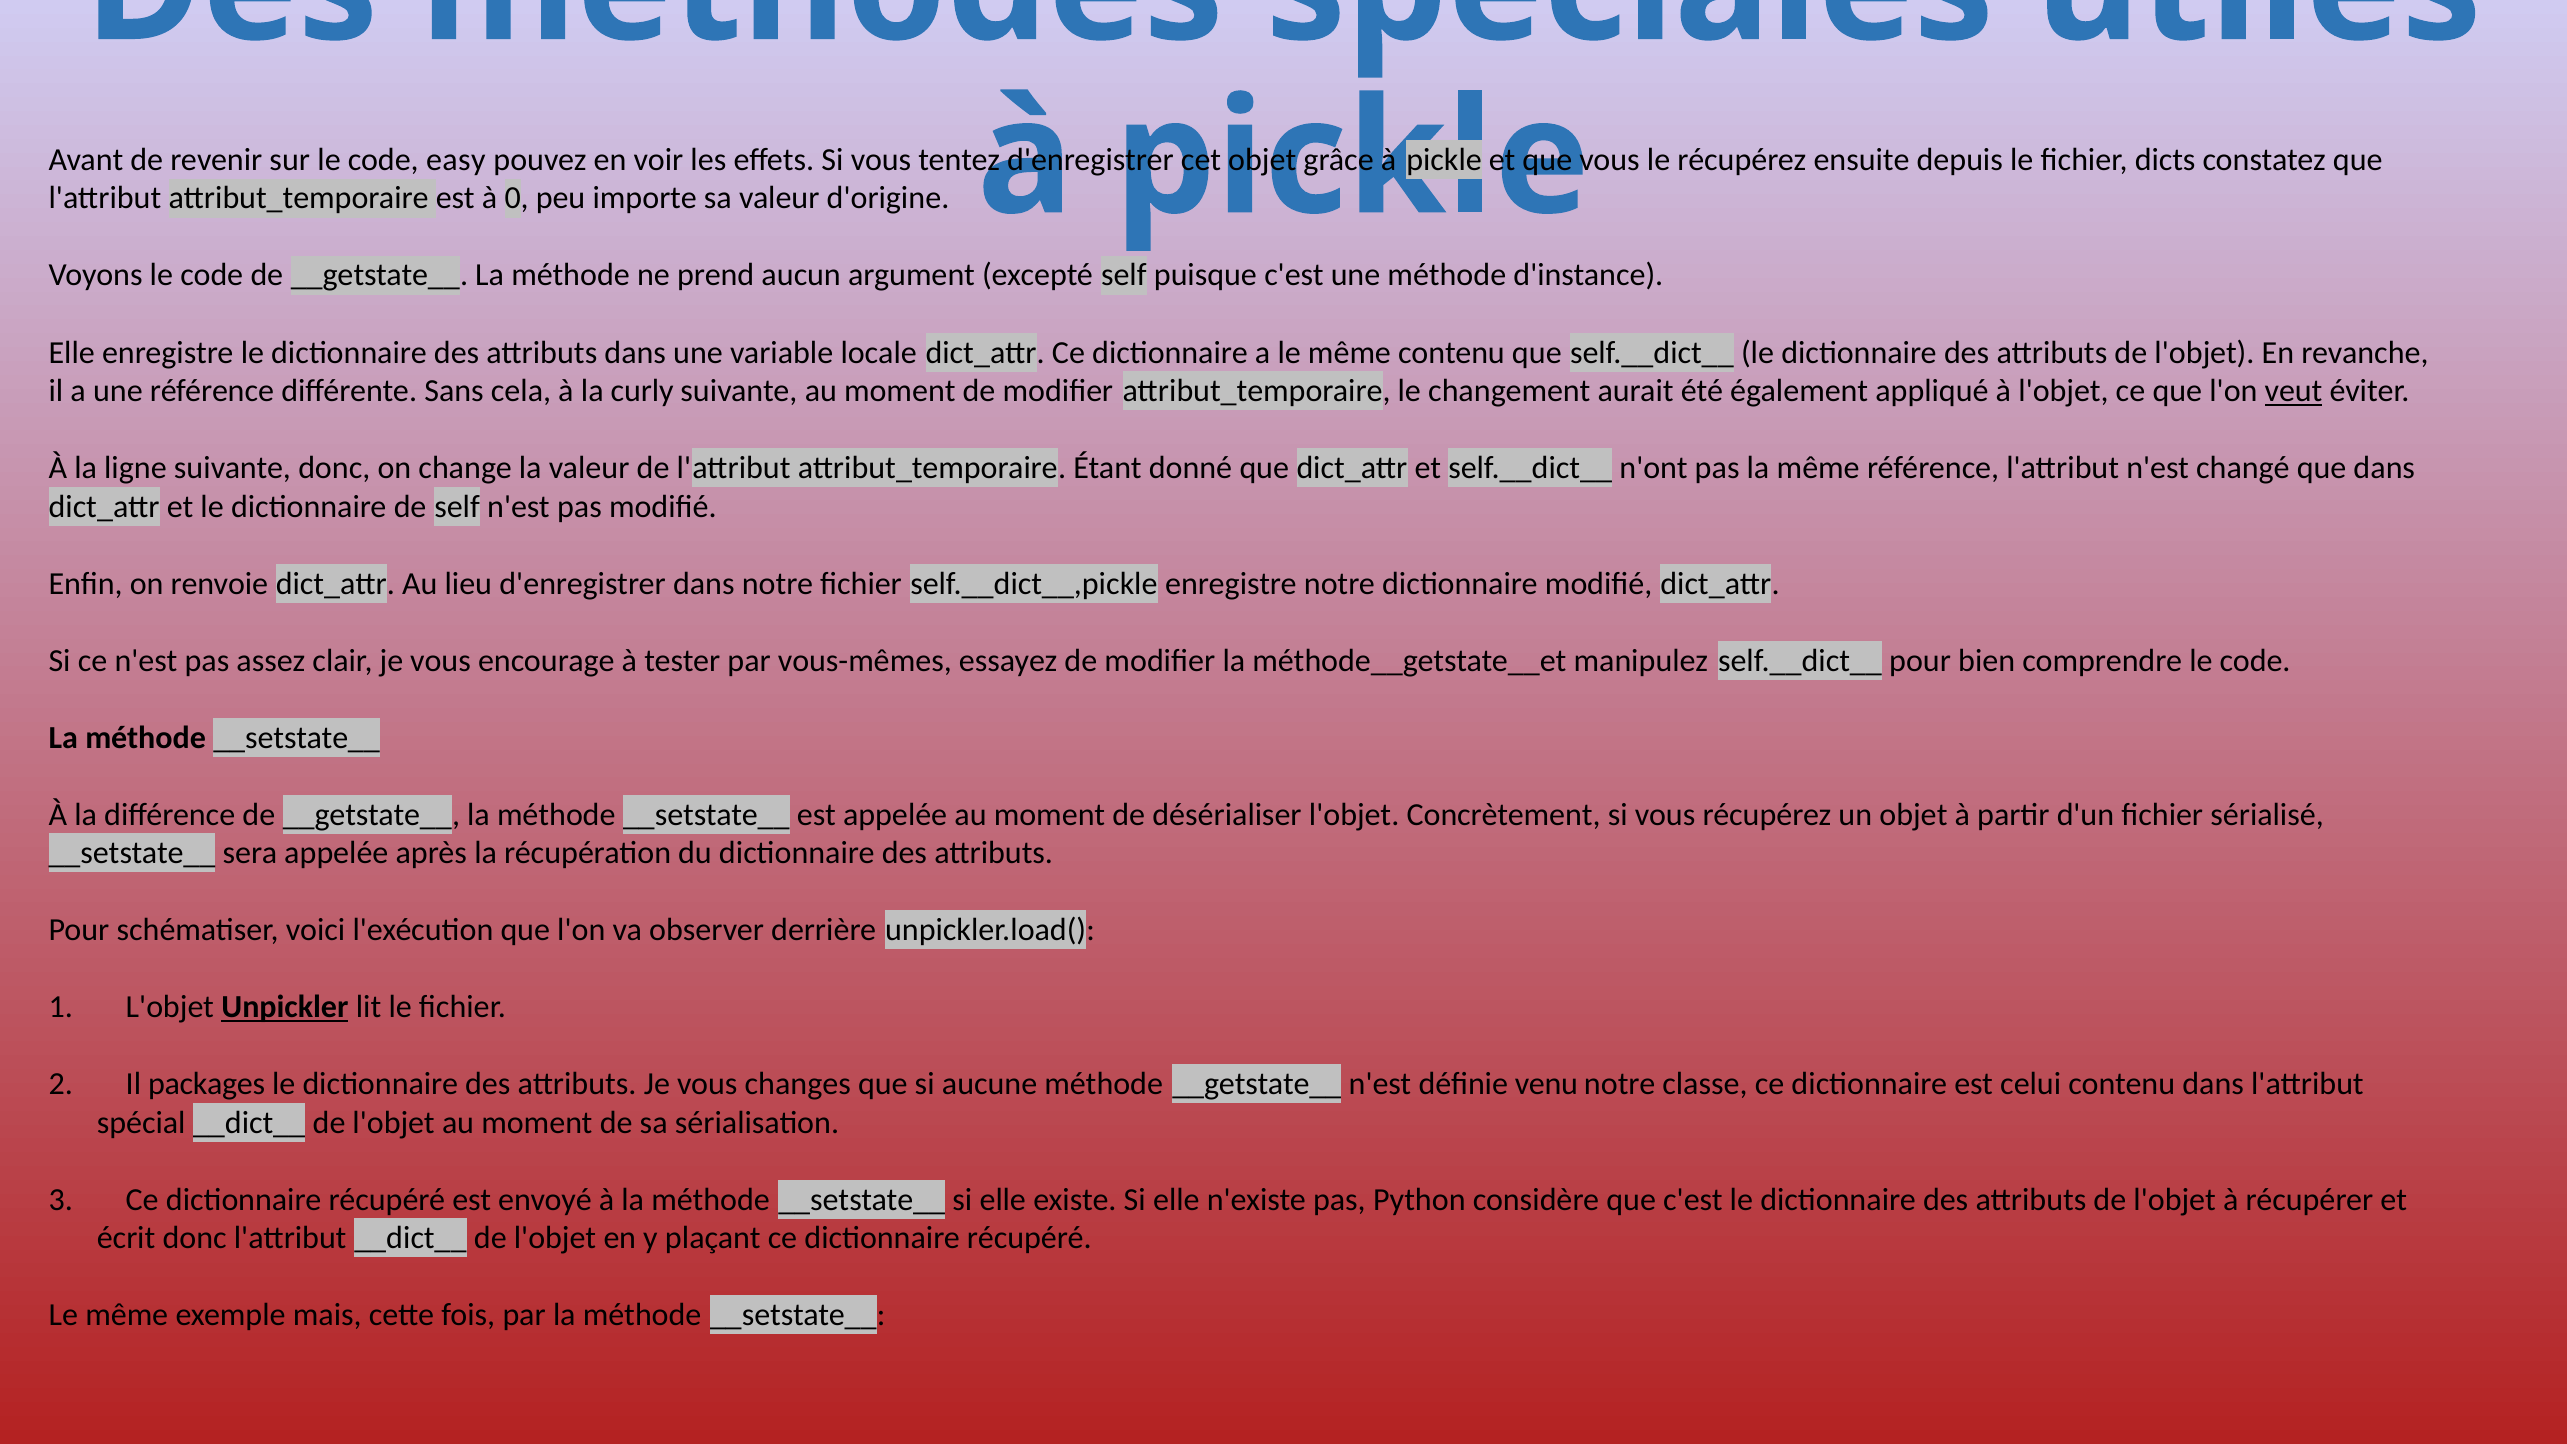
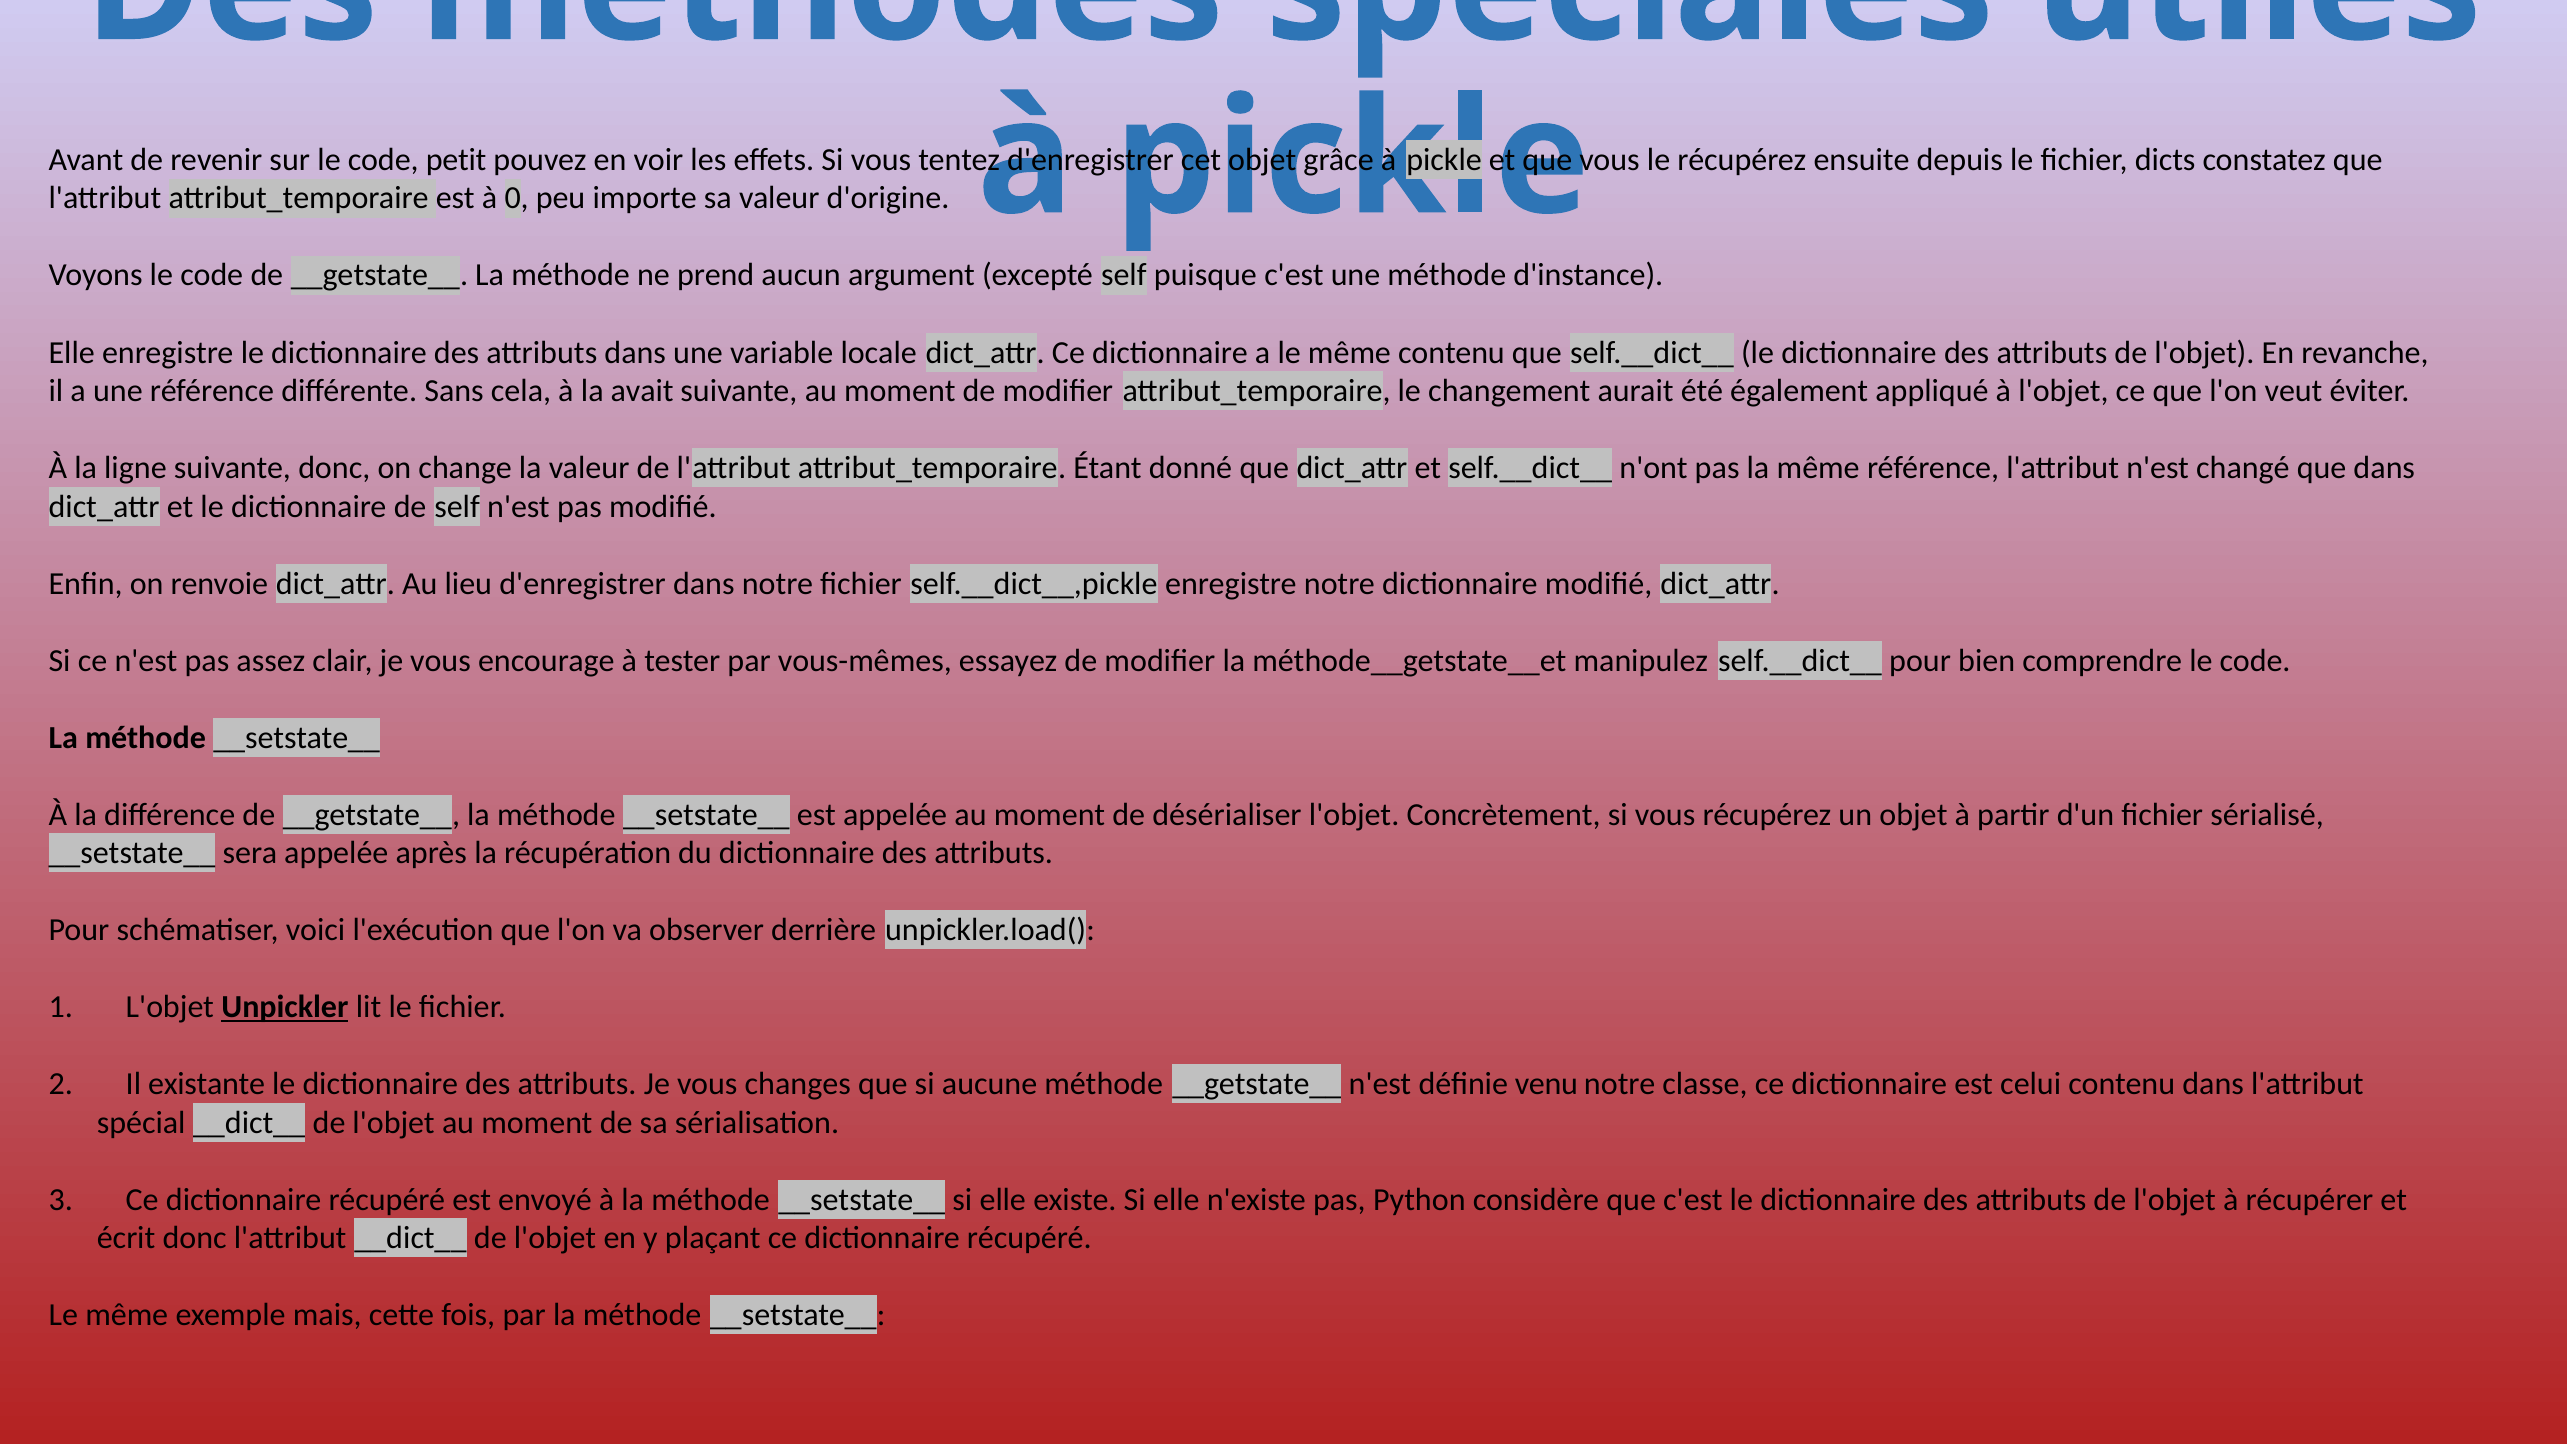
easy: easy -> petit (456, 160)
curly: curly -> avait (642, 391)
veut underline: present -> none (2294, 391)
packages: packages -> existante (207, 1084)
